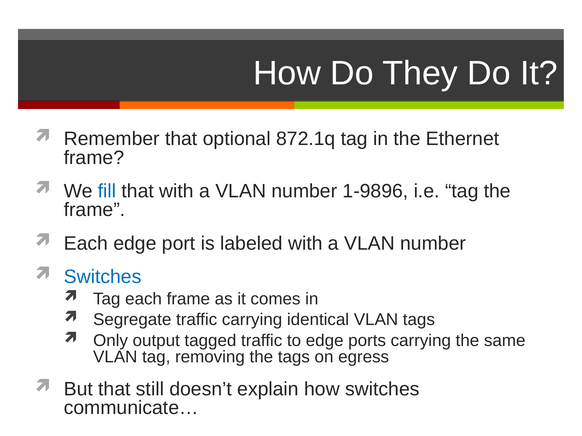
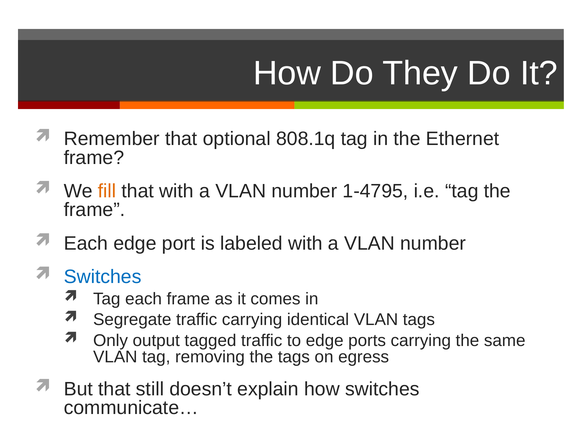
872.1q: 872.1q -> 808.1q (306, 139)
fill colour: blue -> orange (107, 191)
1-9896: 1-9896 -> 1-4795 (375, 191)
